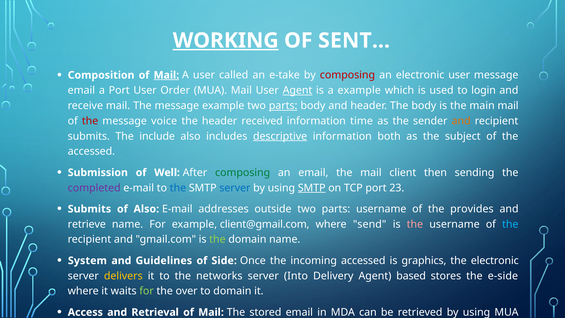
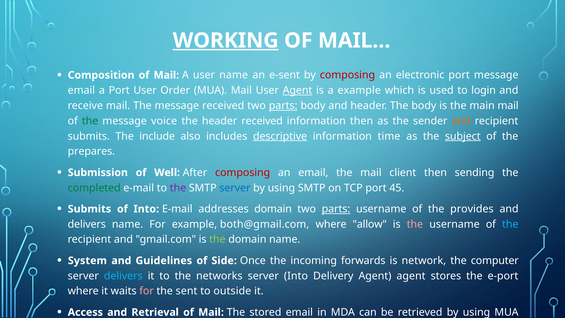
SENT…: SENT… -> MAIL… (354, 41)
Mail underline: present -> none (166, 75)
user called: called -> name (234, 75)
e-take: e-take -> e-sent (285, 75)
electronic user: user -> port (459, 75)
message example: example -> received (223, 106)
the colour: red -> green (90, 121)
information time: time -> then (362, 121)
both: both -> time (389, 136)
subject underline: none -> present (463, 136)
accessed: accessed -> prepares (91, 151)
composing colour: green -> red (243, 172)
completed colour: purple -> green (94, 188)
the colour: blue -> purple (178, 188)
SMTP underline: present -> none (312, 188)
23: 23 -> 45 (397, 188)
of Also: Also -> Into (146, 209)
addresses outside: outside -> domain (273, 209)
parts underline: none -> present (336, 209)
retrieve: retrieve -> delivers (87, 224)
client@gmail.com: client@gmail.com -> both@gmail.com (265, 224)
send: send -> allow (370, 224)
incoming accessed: accessed -> forwards (363, 260)
graphics: graphics -> network (424, 260)
the electronic: electronic -> computer (495, 260)
delivers colour: yellow -> light blue (123, 276)
Agent based: based -> agent (411, 276)
e-side: e-side -> e-port (503, 276)
for colour: light green -> pink (147, 291)
over: over -> sent (187, 291)
to domain: domain -> outside (232, 291)
